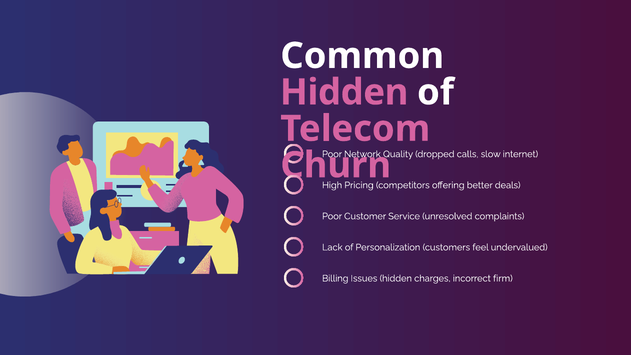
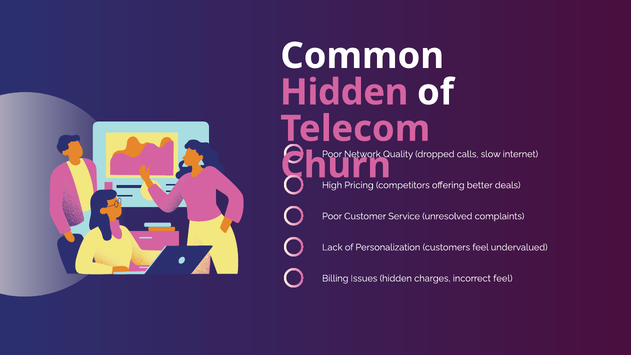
incorrect firm: firm -> feel (503, 278)
